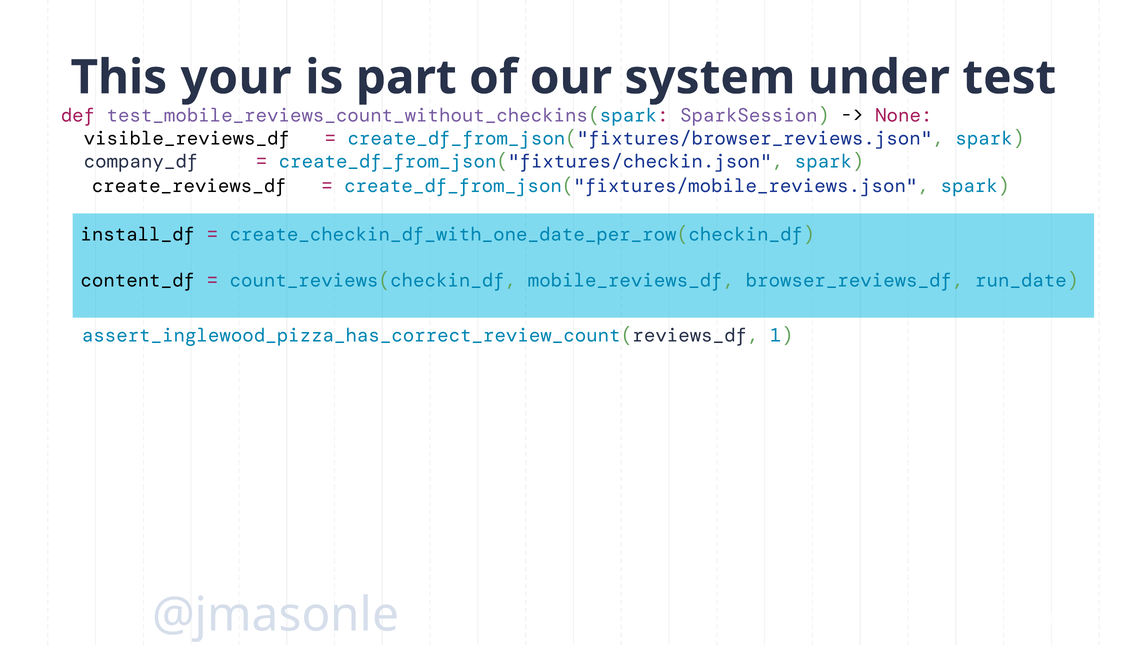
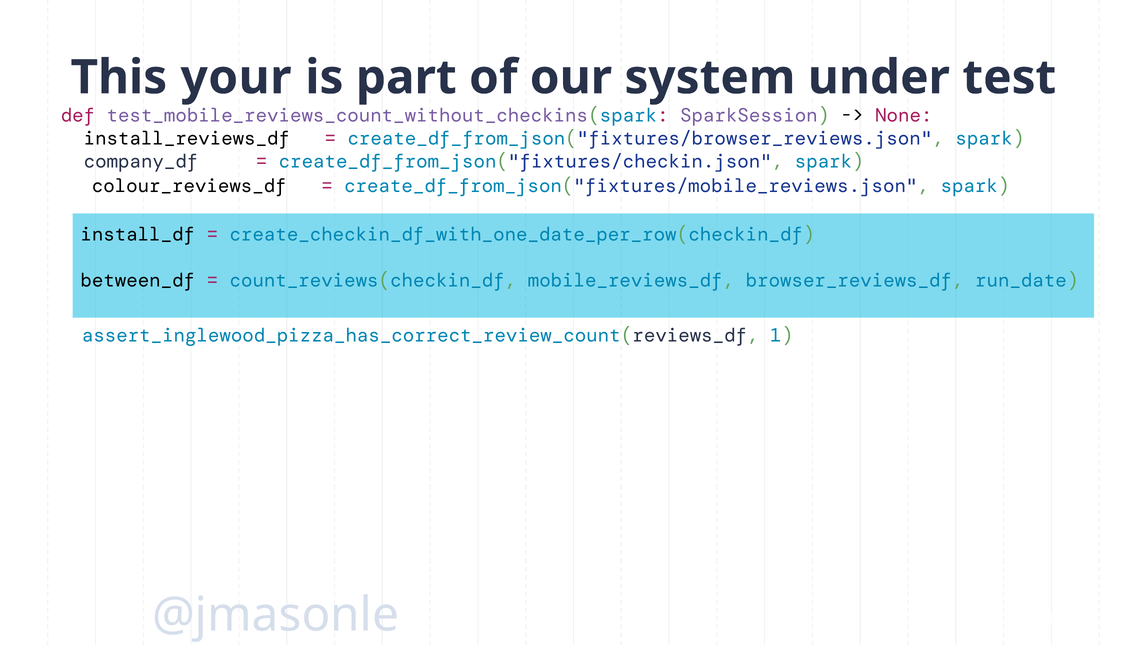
visible_reviews_df: visible_reviews_df -> install_reviews_df (187, 138)
create_reviews_df: create_reviews_df -> colour_reviews_df (189, 186)
content_df: content_df -> between_df (138, 280)
